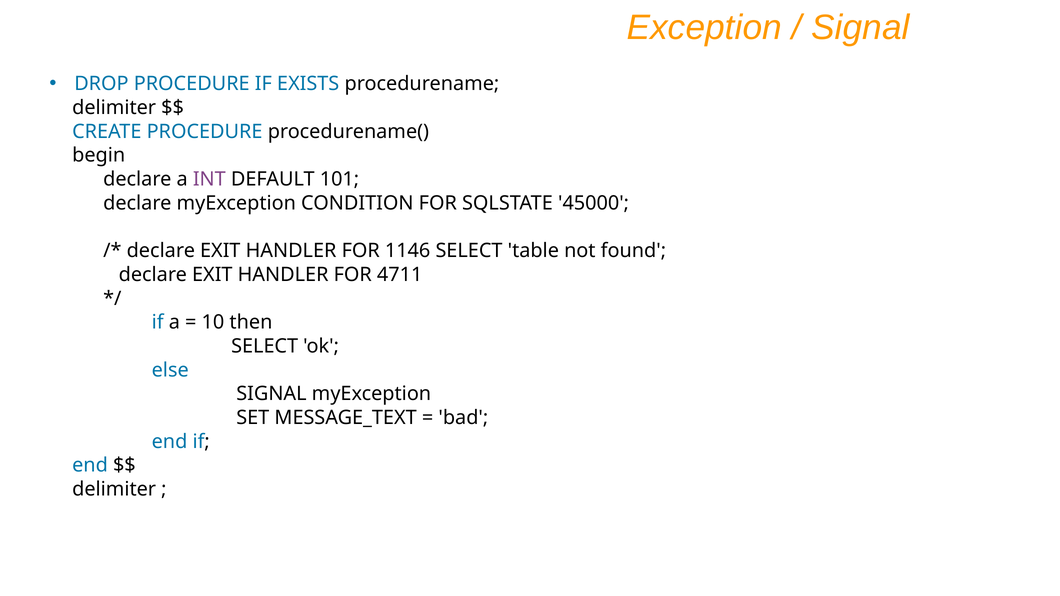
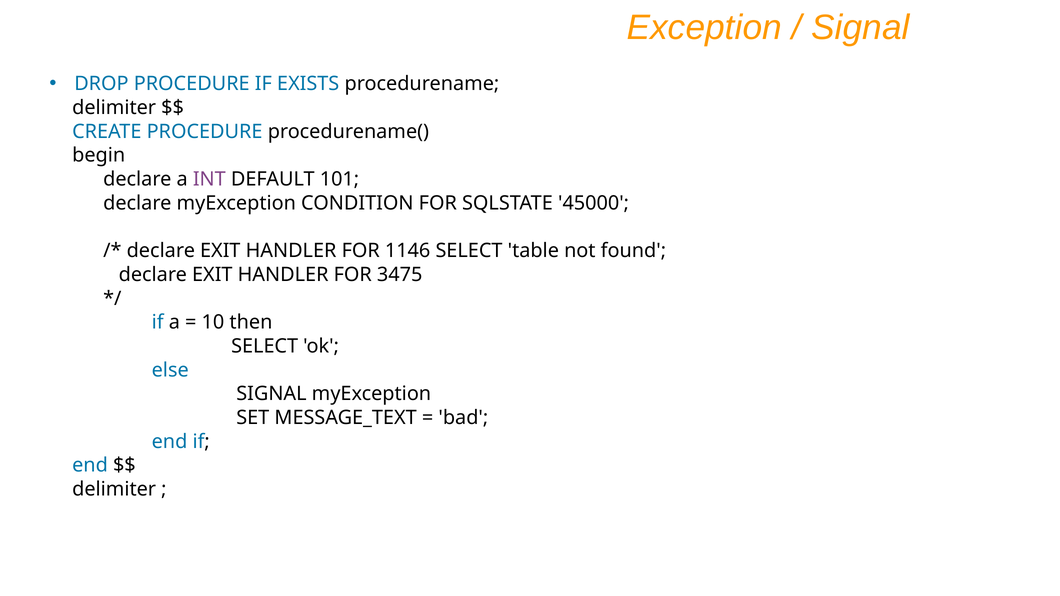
4711: 4711 -> 3475 (400, 275)
